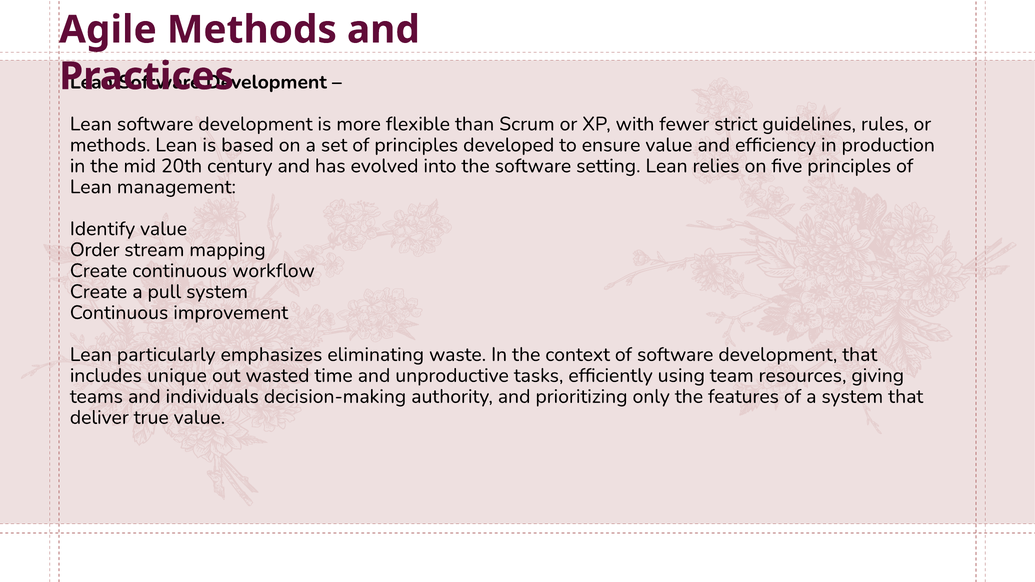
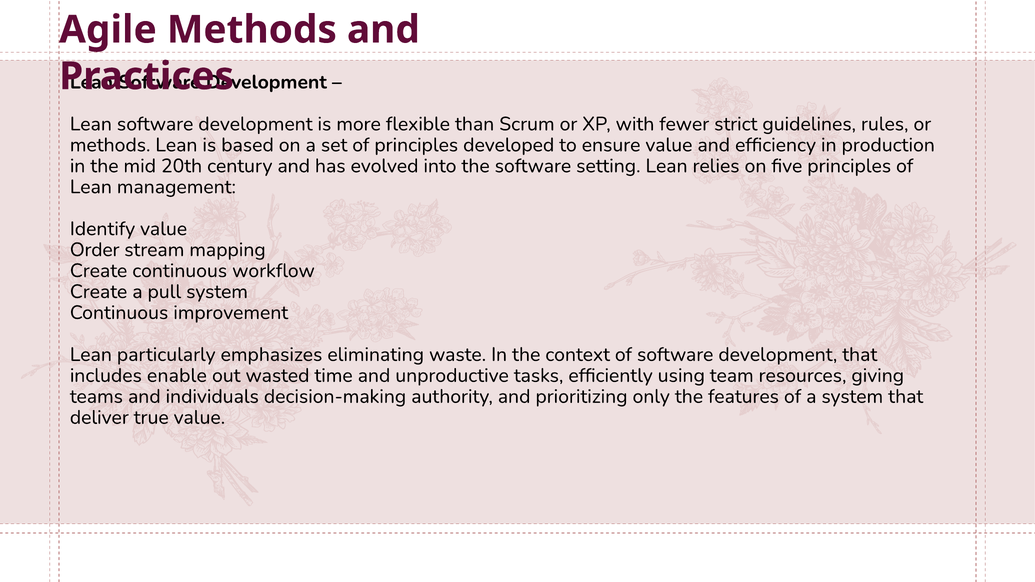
unique: unique -> enable (177, 376)
